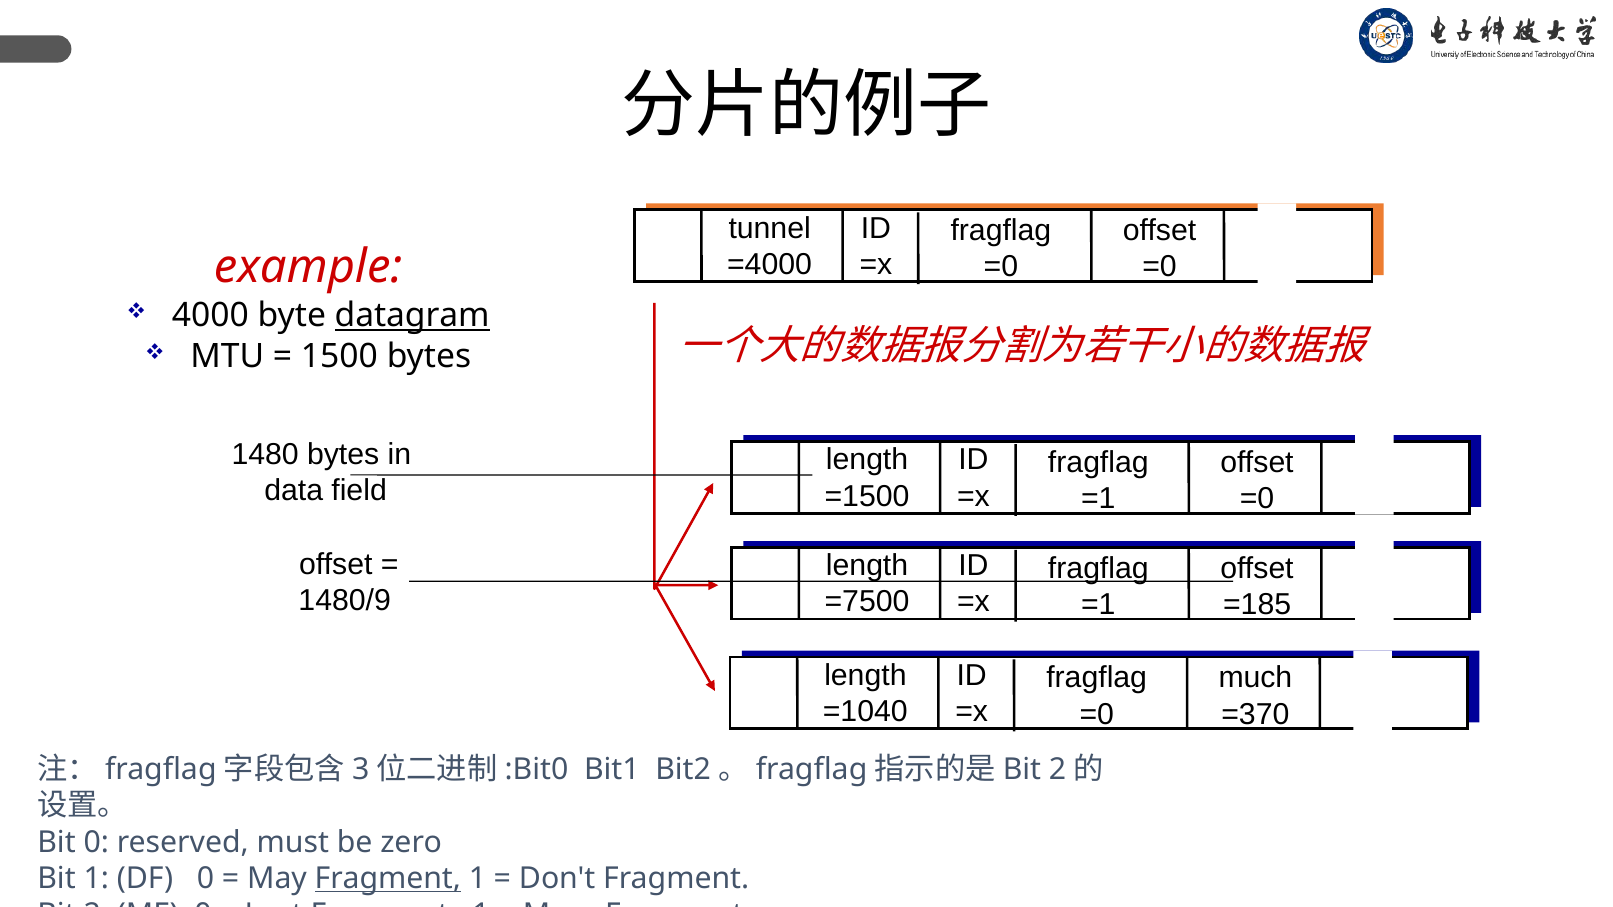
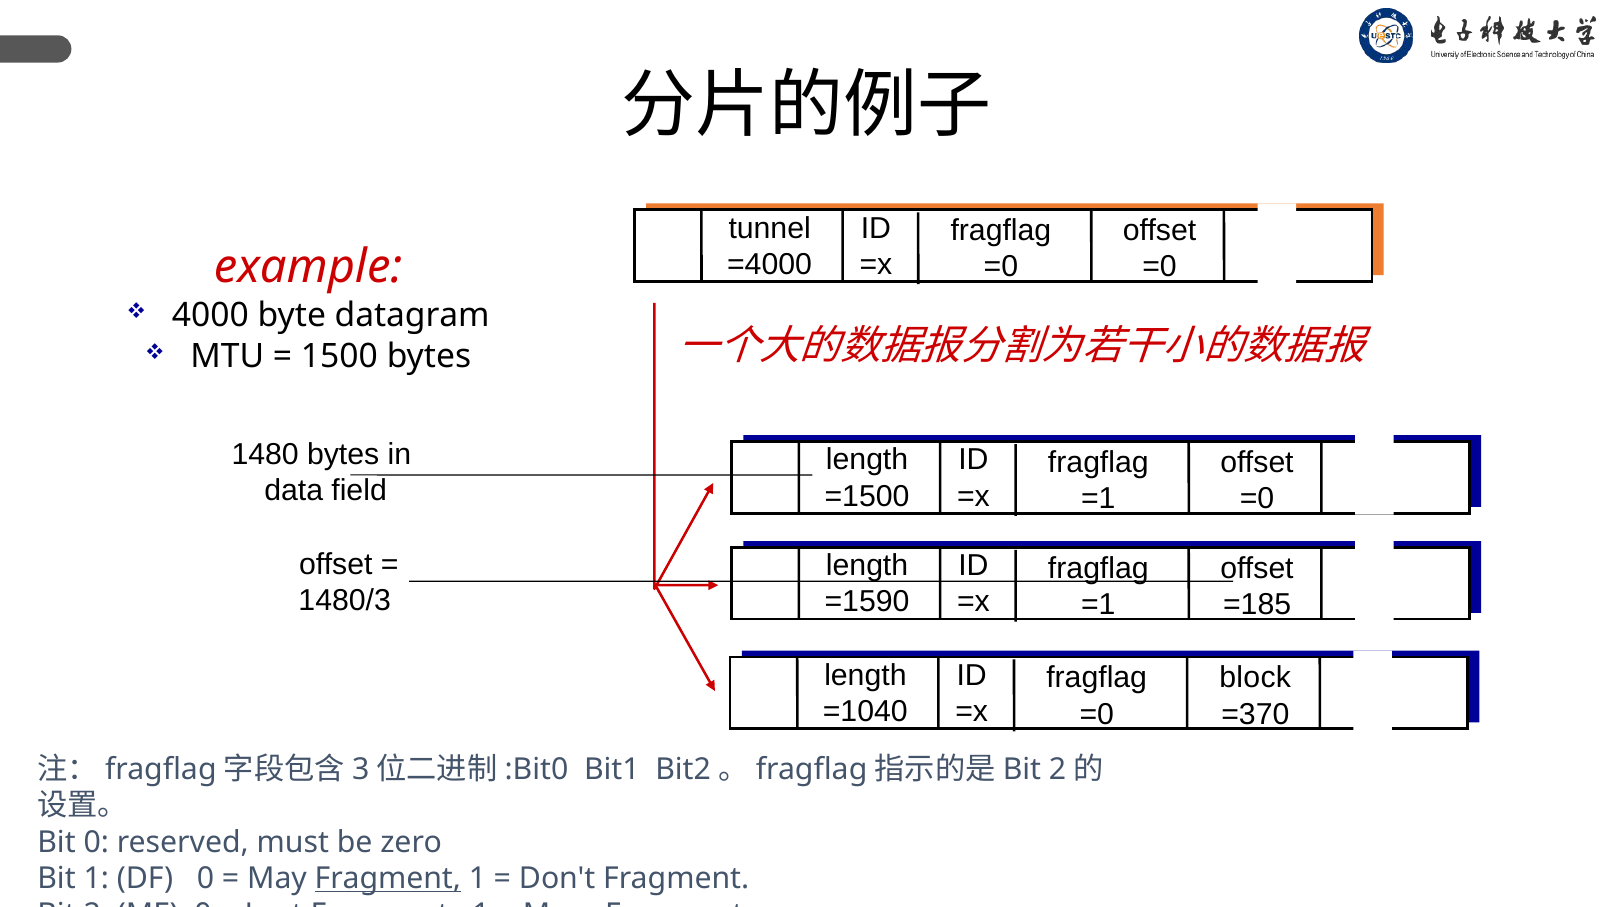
datagram underline: present -> none (412, 315)
1480/9: 1480/9 -> 1480/3 (345, 601)
=7500: =7500 -> =1590 (867, 602)
much: much -> block (1255, 678)
